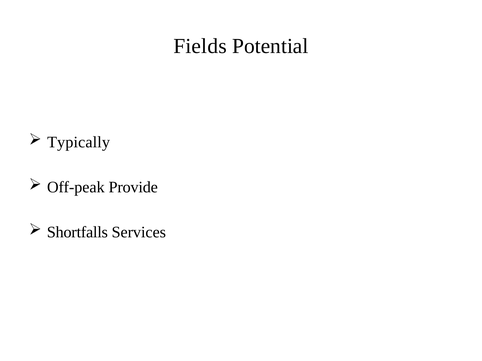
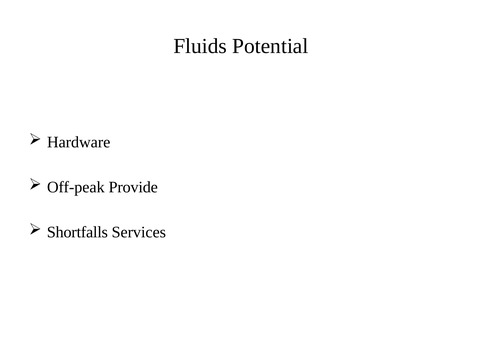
Fields: Fields -> Fluids (200, 46)
Typically: Typically -> Hardware (79, 143)
